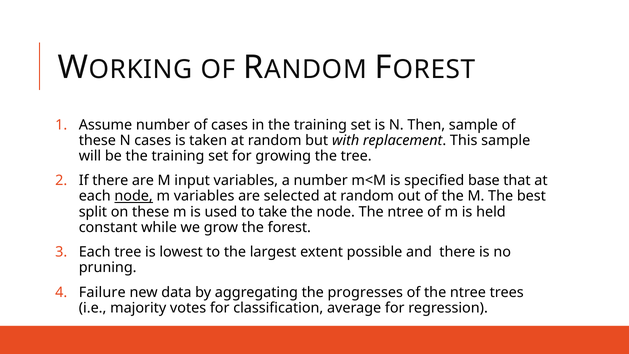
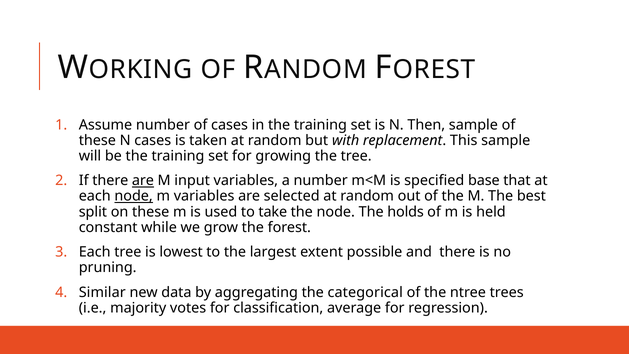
are underline: none -> present (143, 181)
node The ntree: ntree -> holds (406, 212)
Failure: Failure -> Similar (102, 292)
progresses: progresses -> categorical (365, 292)
